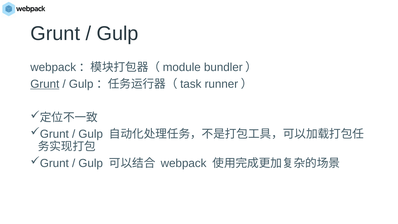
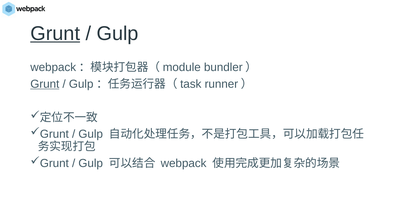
Grunt underline: none -> present (55, 33)
